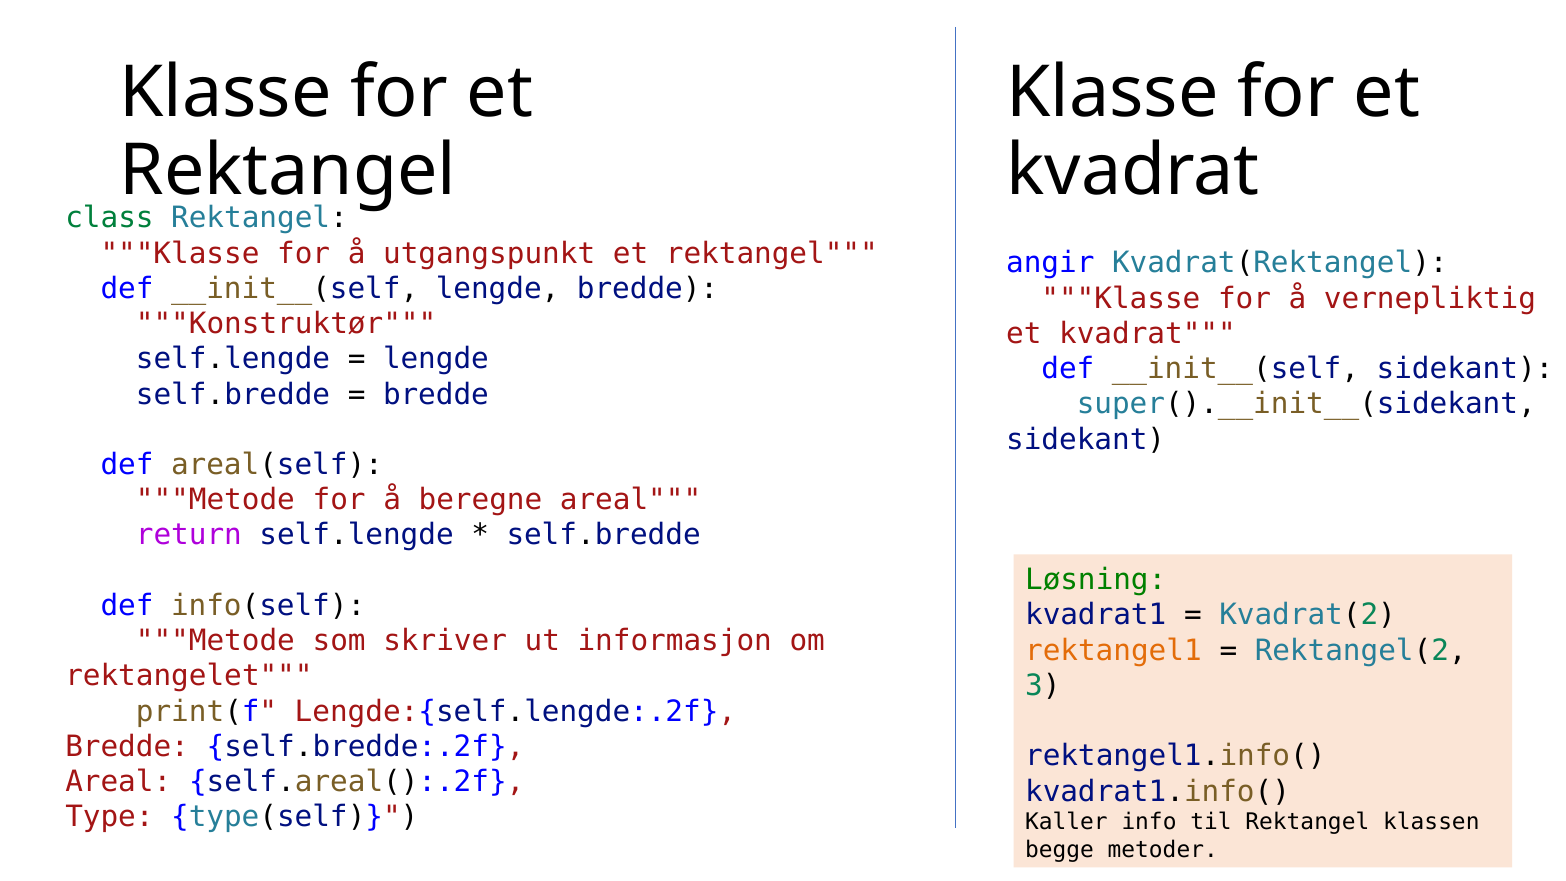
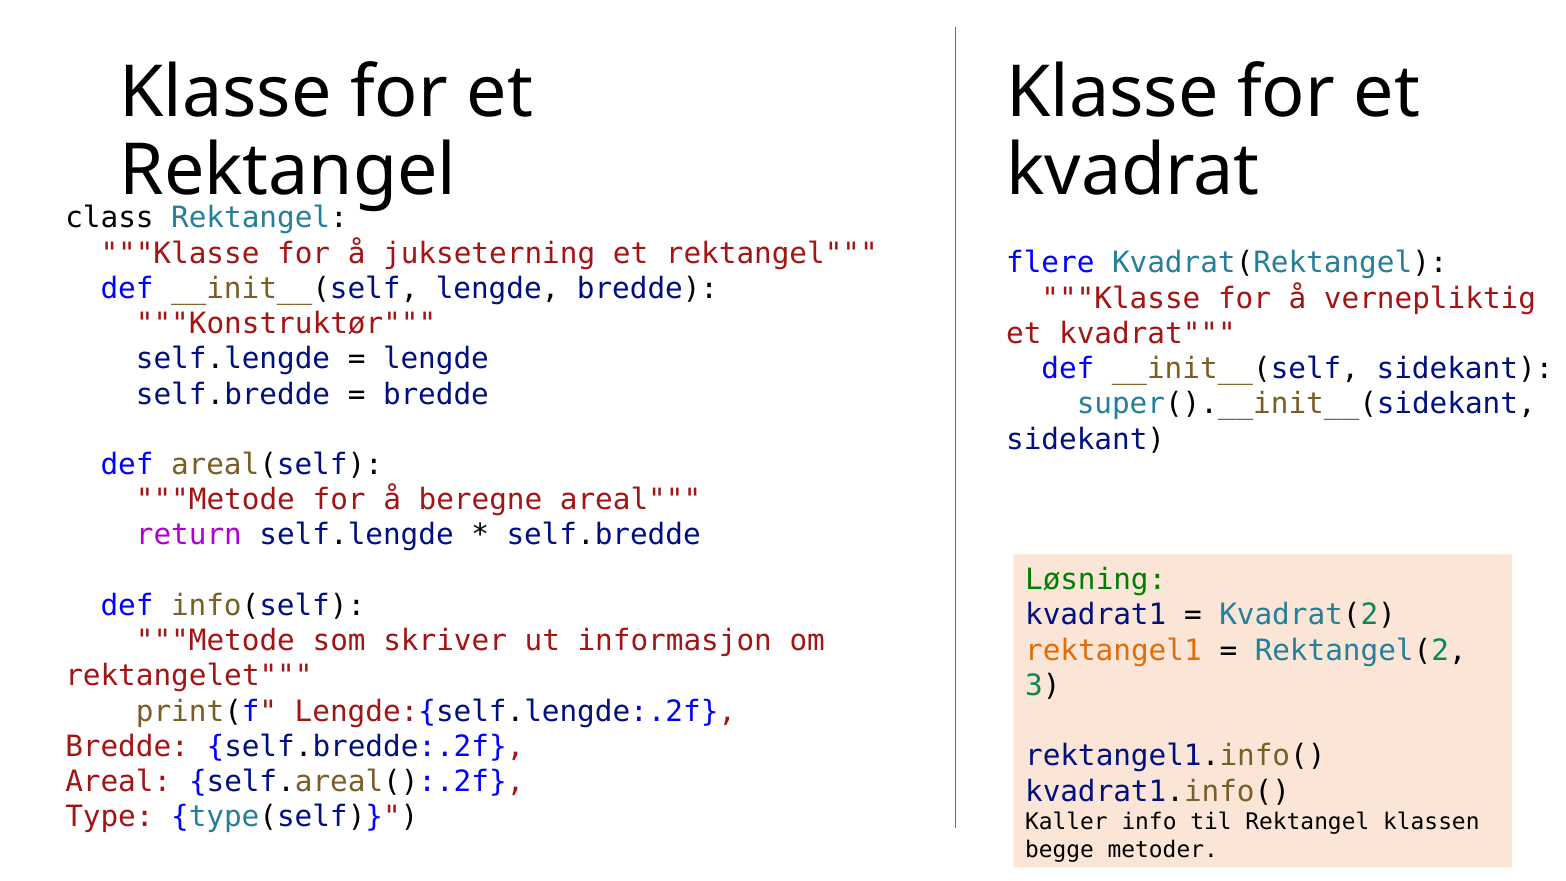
class colour: green -> black (109, 218)
utgangspunkt: utgangspunkt -> jukseterning (489, 253)
angir: angir -> flere (1050, 263)
